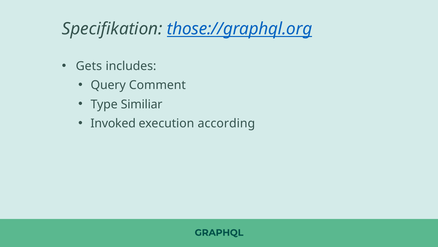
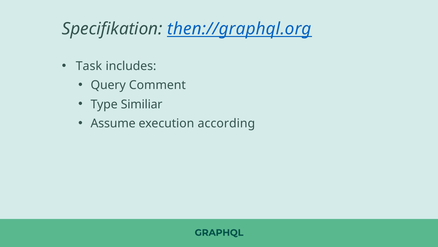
those://graphql.org: those://graphql.org -> then://graphql.org (239, 29)
Gets: Gets -> Task (89, 66)
Invoked: Invoked -> Assume (113, 123)
